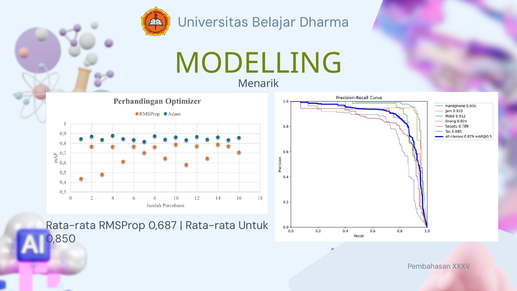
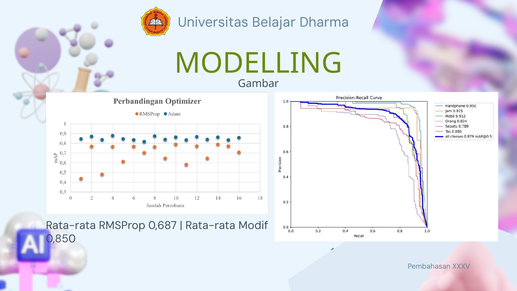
Menarik: Menarik -> Gambar (258, 84)
Untuk: Untuk -> Modif (253, 225)
